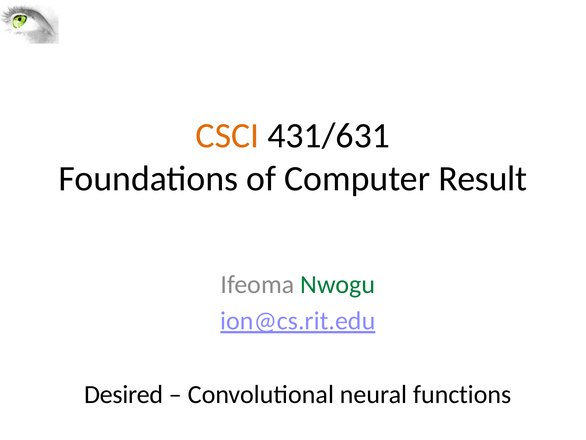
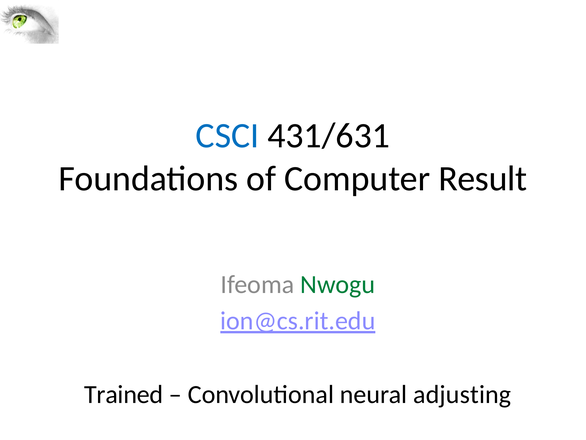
CSCI colour: orange -> blue (227, 136)
Desired: Desired -> Trained (124, 394)
functions: functions -> adjusting (462, 394)
